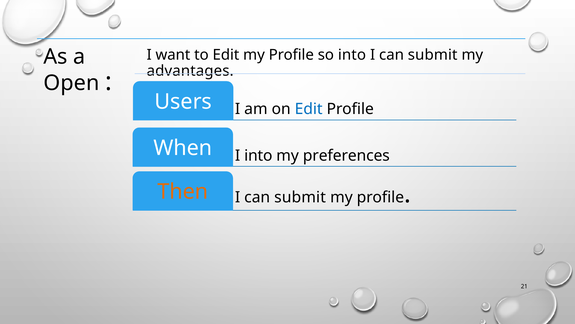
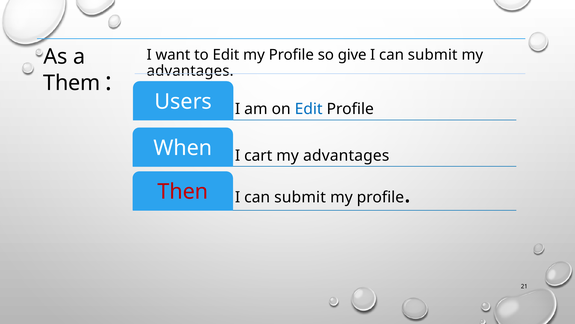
so into: into -> give (352, 55)
Open: Open -> Them (72, 83)
I into: into -> cart (258, 155)
preferences: preferences -> advantages (346, 155)
Then colour: orange -> red (183, 191)
